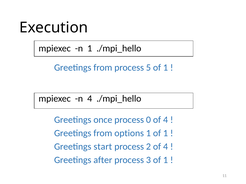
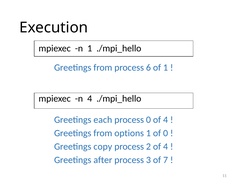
5: 5 -> 6 (148, 68)
once: once -> each (103, 120)
1 of 1: 1 -> 0 (166, 134)
start: start -> copy (103, 147)
3 of 1: 1 -> 7 (166, 160)
